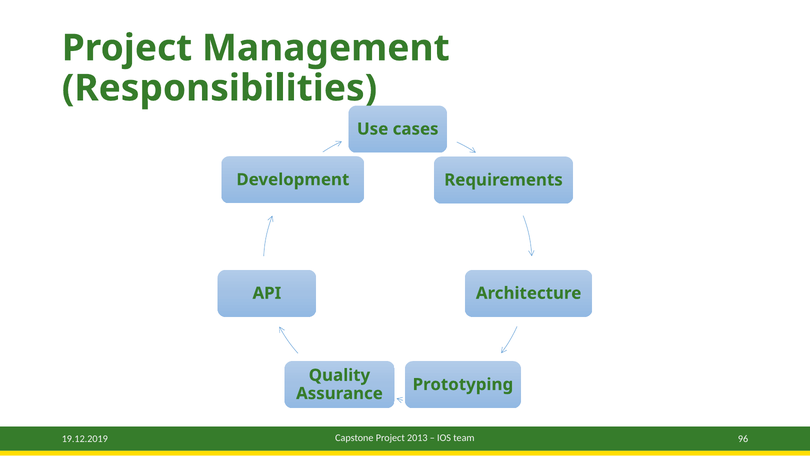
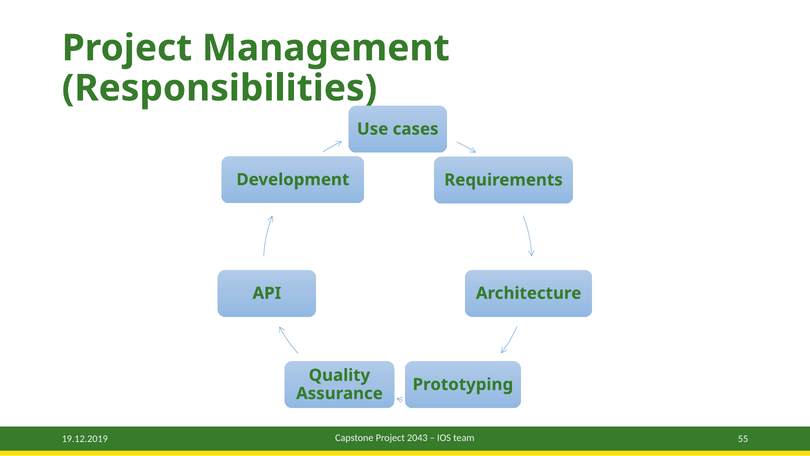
2013: 2013 -> 2043 (417, 437)
96: 96 -> 55 (743, 439)
